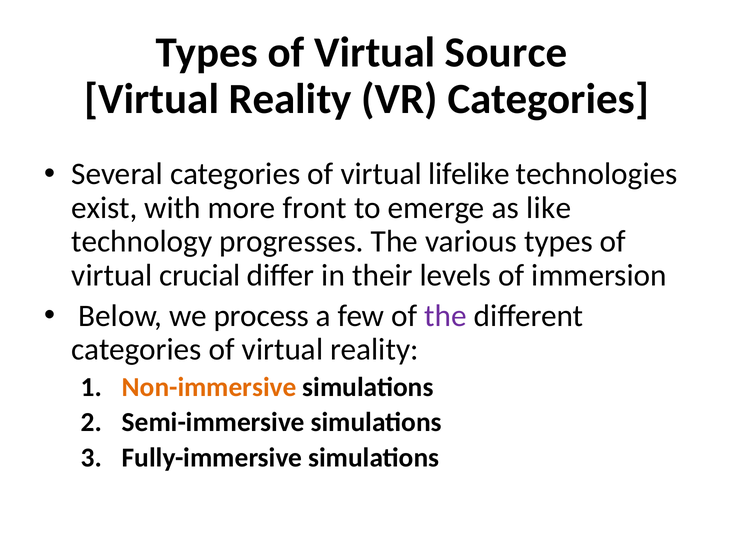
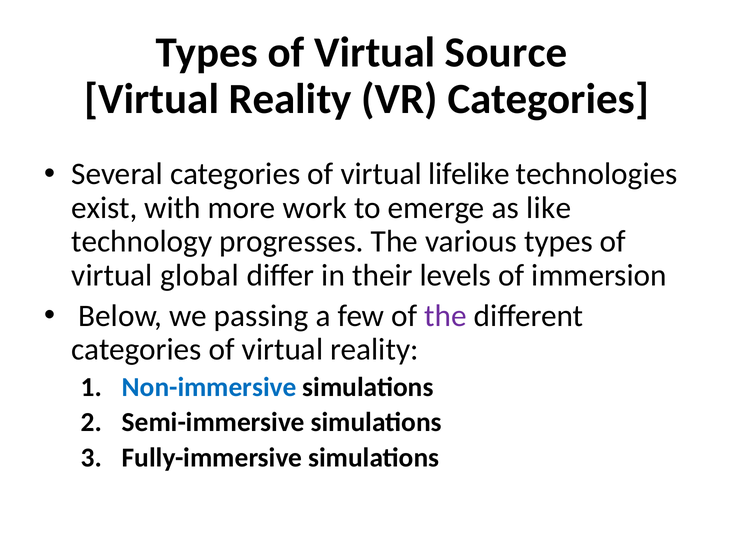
front: front -> work (315, 208)
crucial: crucial -> global (200, 276)
process: process -> passing (261, 316)
Non-immersive colour: orange -> blue (209, 387)
